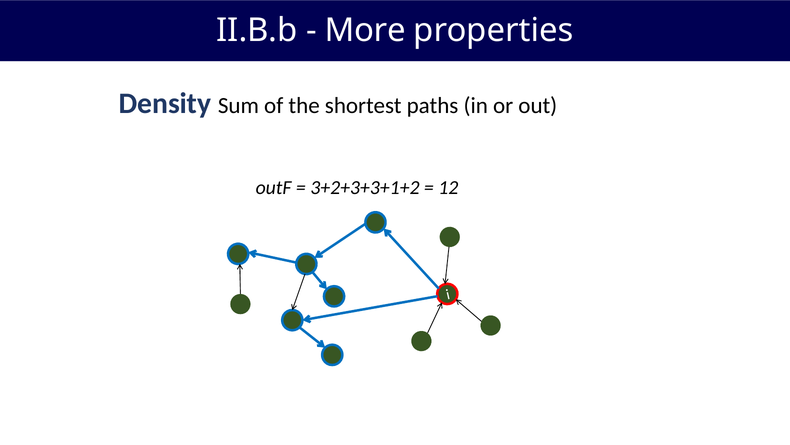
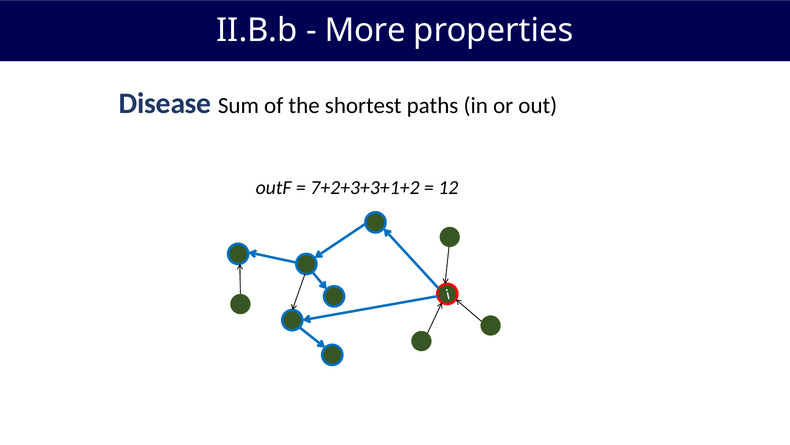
Density: Density -> Disease (165, 103)
3+2+3+3+1+2: 3+2+3+3+1+2 -> 7+2+3+3+1+2 (365, 187)
